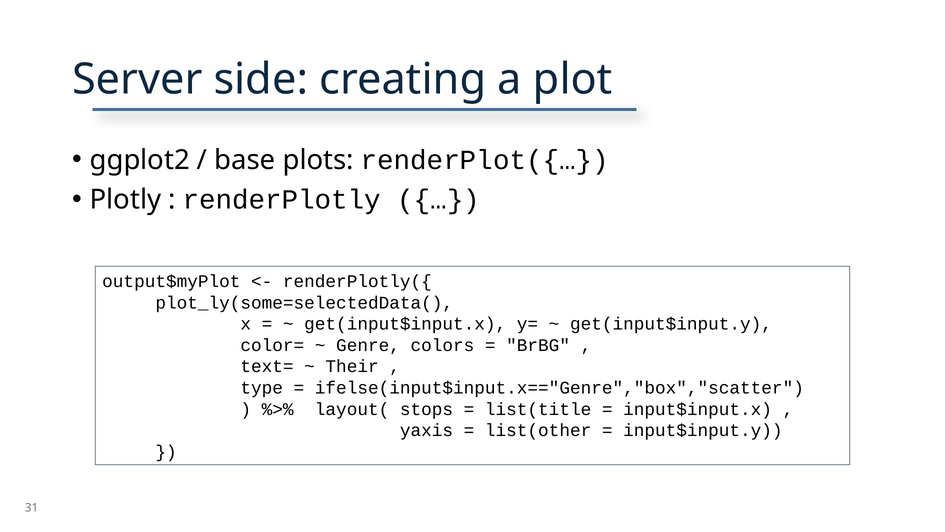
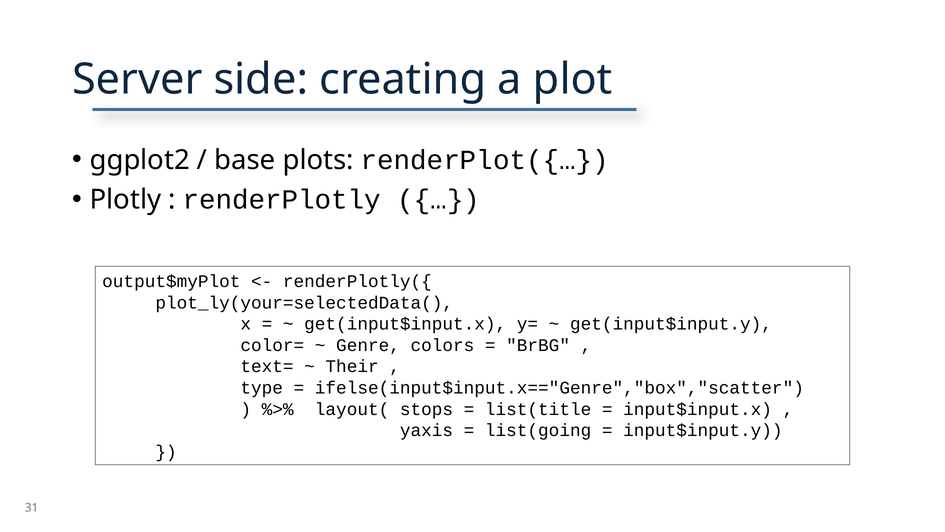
plot_ly(some=selectedData(: plot_ly(some=selectedData( -> plot_ly(your=selectedData( (304, 303)
list(other: list(other -> list(going (538, 430)
